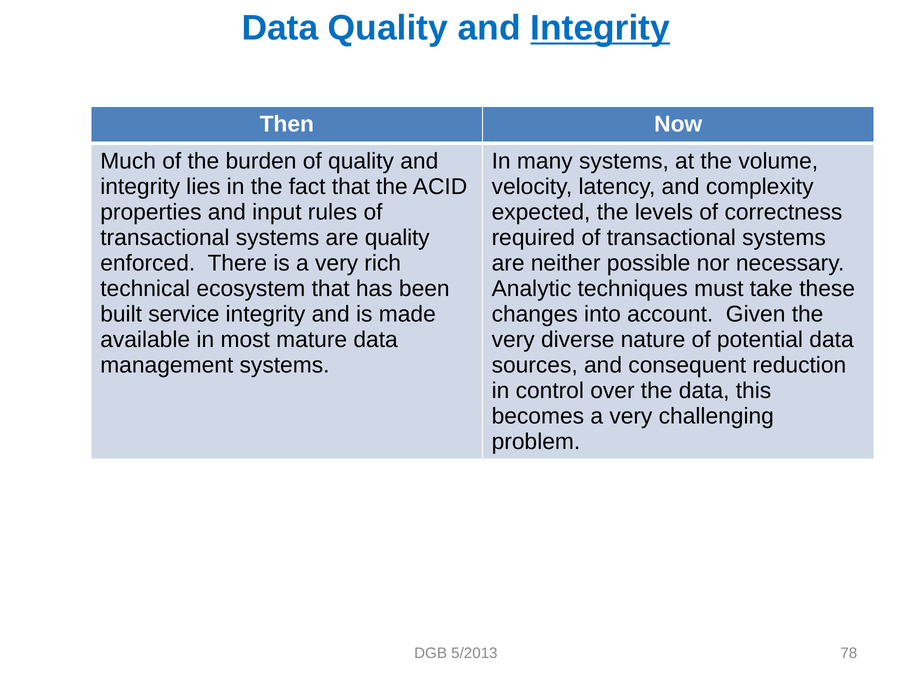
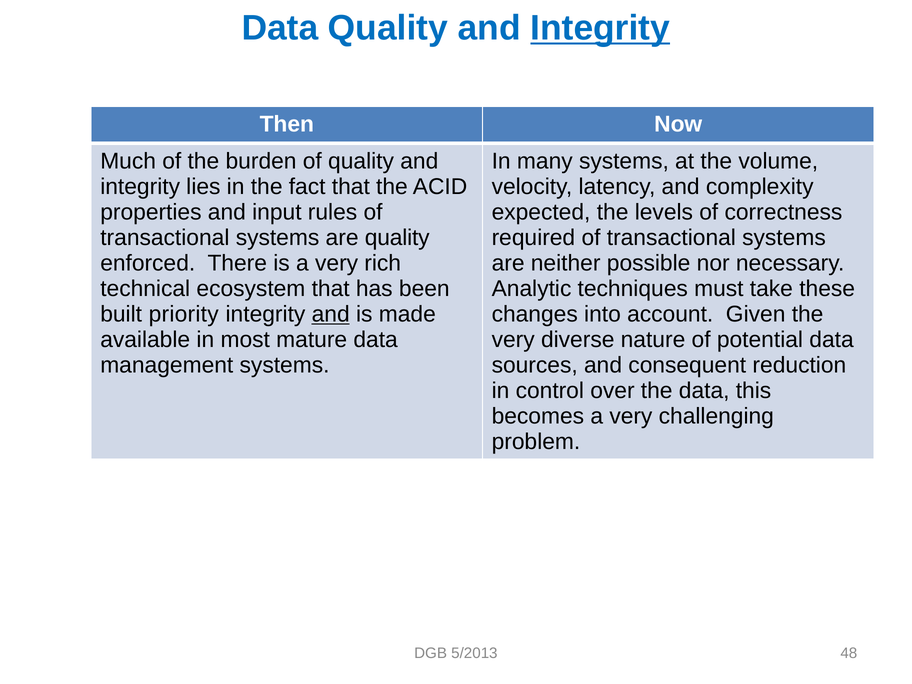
service: service -> priority (184, 314)
and underline: none -> present (331, 314)
78: 78 -> 48 (849, 653)
